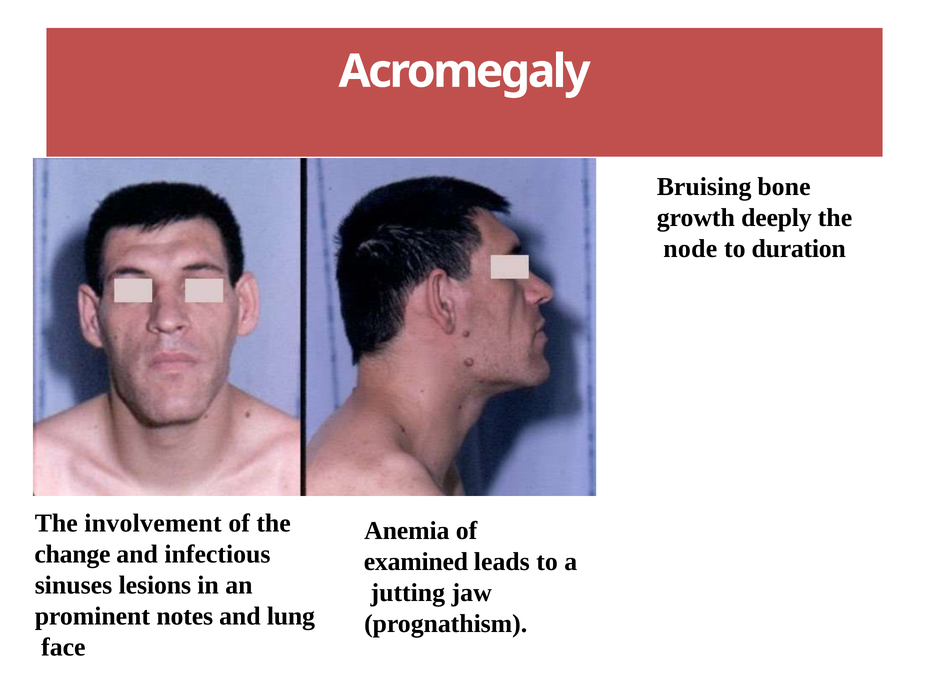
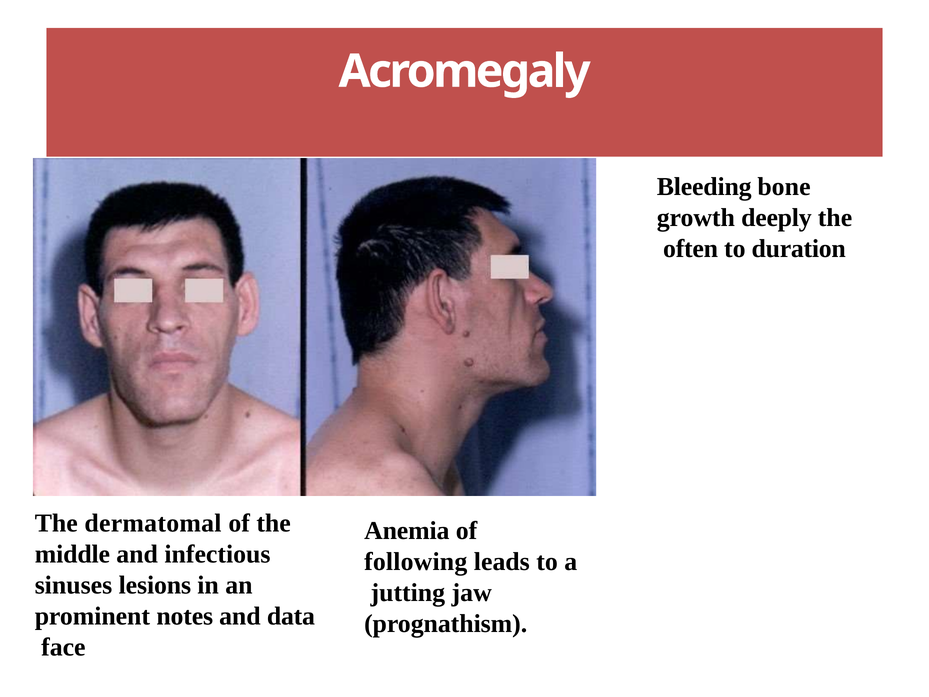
Bruising: Bruising -> Bleeding (704, 187)
node: node -> often (691, 249)
involvement: involvement -> dermatomal (153, 523)
change: change -> middle (72, 554)
examined: examined -> following (416, 561)
lung: lung -> data (291, 616)
